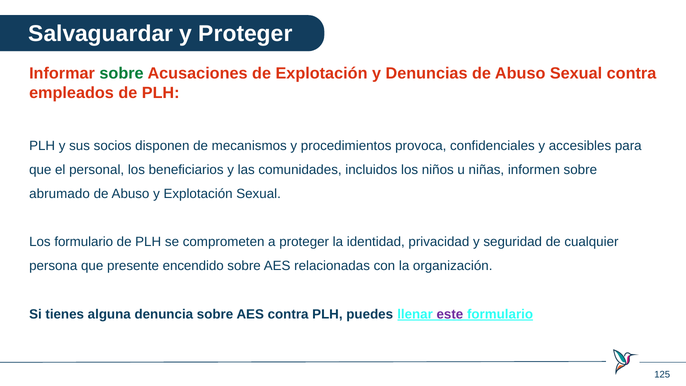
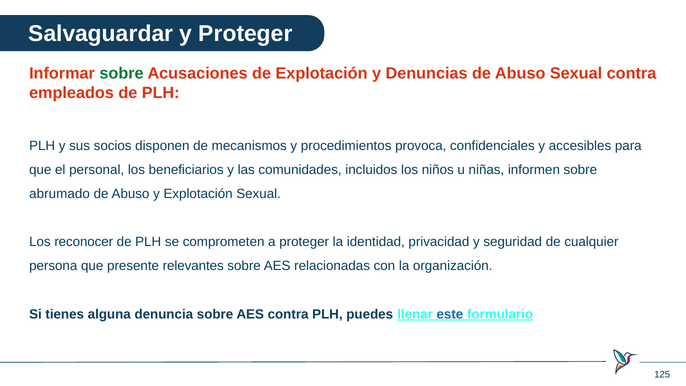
Los formulario: formulario -> reconocer (84, 242)
encendido: encendido -> relevantes (193, 266)
este colour: purple -> blue (450, 314)
